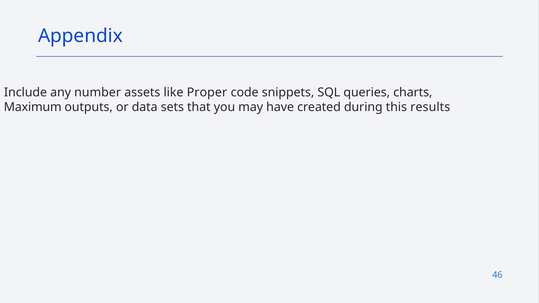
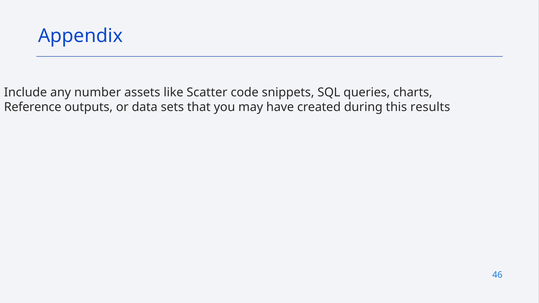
Proper: Proper -> Scatter (207, 92)
Maximum: Maximum -> Reference (33, 107)
